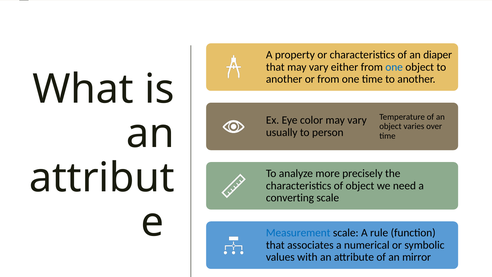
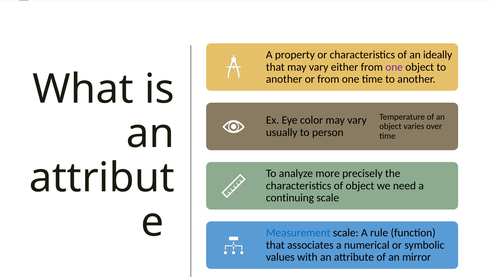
diaper: diaper -> ideally (438, 55)
one colour: blue -> purple (394, 67)
converting: converting -> continuing (290, 198)
